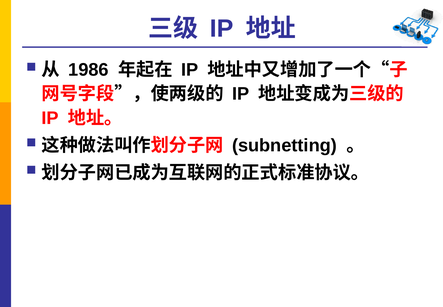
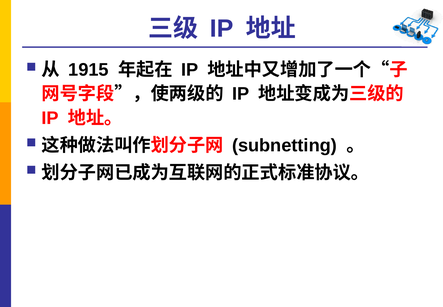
1986: 1986 -> 1915 (88, 70)
